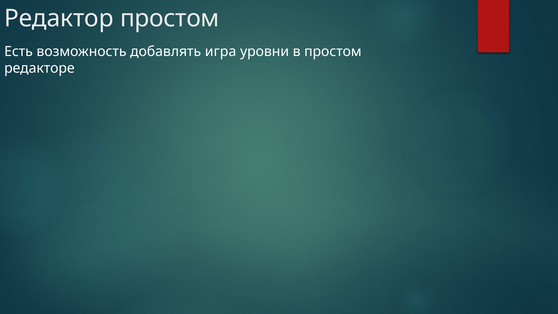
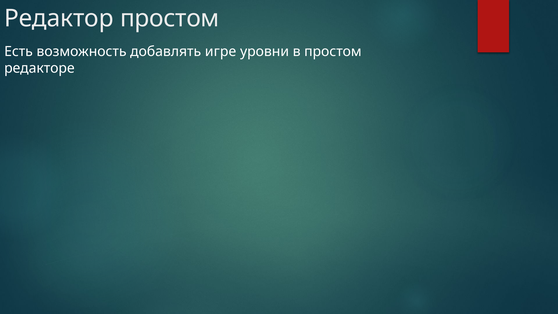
игра: игра -> игре (221, 52)
